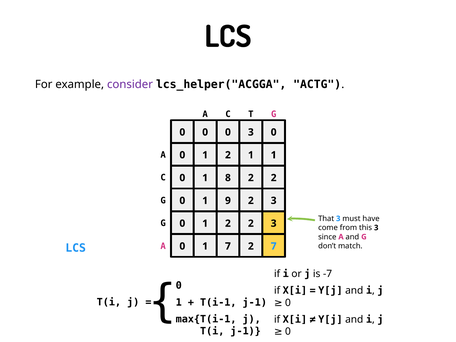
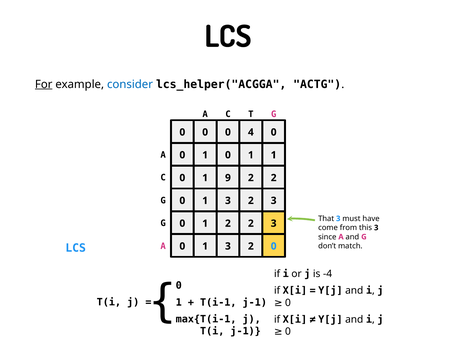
For underline: none -> present (44, 84)
consider colour: purple -> blue (130, 84)
0 3: 3 -> 4 (251, 132)
2: 2 -> 0 (228, 155)
8: 8 -> 9 (228, 178)
9: 9 -> 3 (228, 201)
7: 7 -> 3 (228, 246)
7: 7 -> 0 (274, 246)
-7: -7 -> -4 (328, 274)
